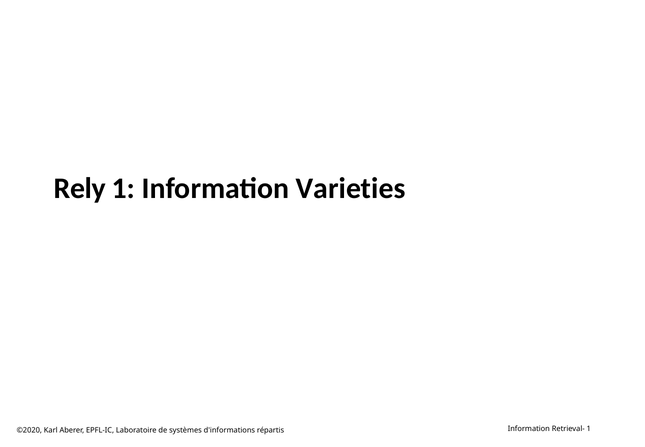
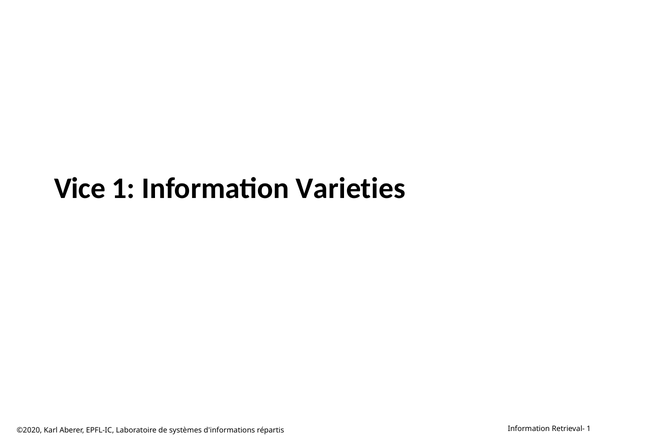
Rely: Rely -> Vice (80, 188)
